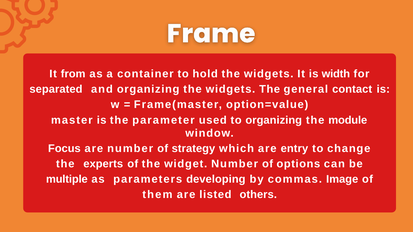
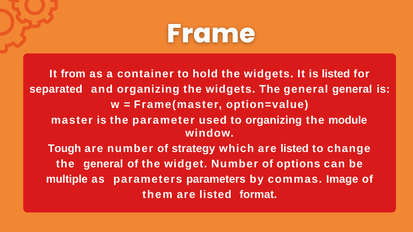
is width: width -> listed (336, 74)
general contact: contact -> general (352, 89)
Focus: Focus -> Tough (64, 149)
which are entry: entry -> listed (295, 149)
experts: experts -> general (103, 164)
parameters developing: developing -> parameters (216, 180)
others: others -> format (258, 195)
